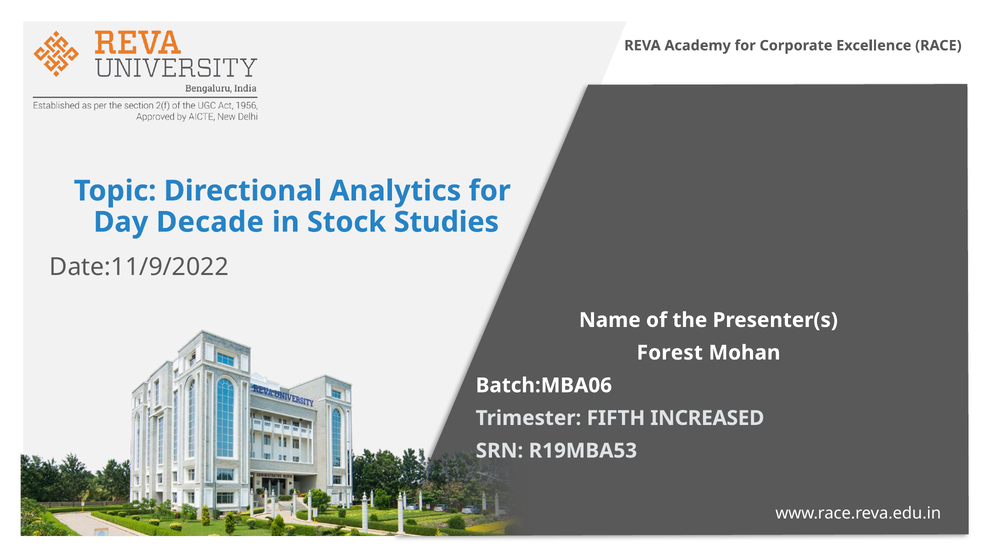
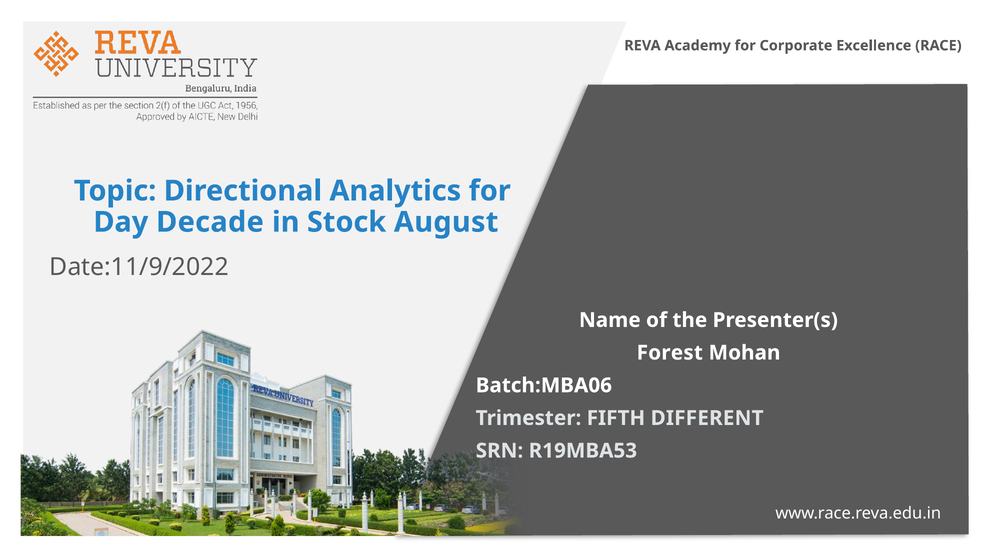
Studies: Studies -> August (446, 222)
INCREASED: INCREASED -> DIFFERENT (707, 418)
